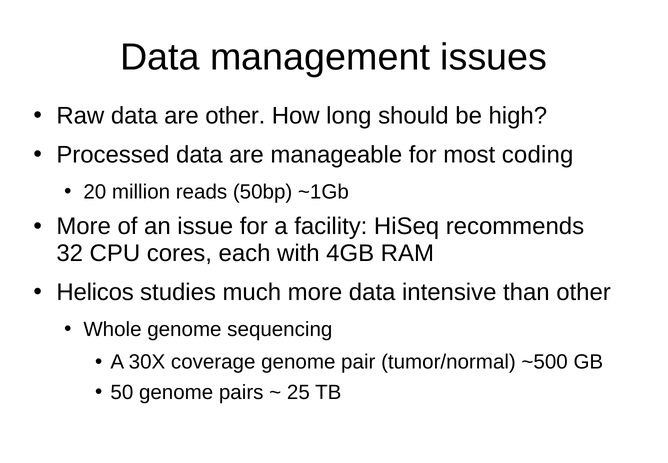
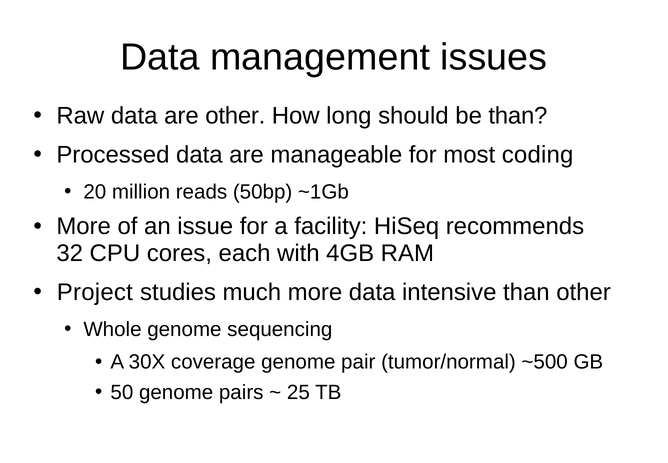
be high: high -> than (518, 116)
Helicos: Helicos -> Project (95, 292)
